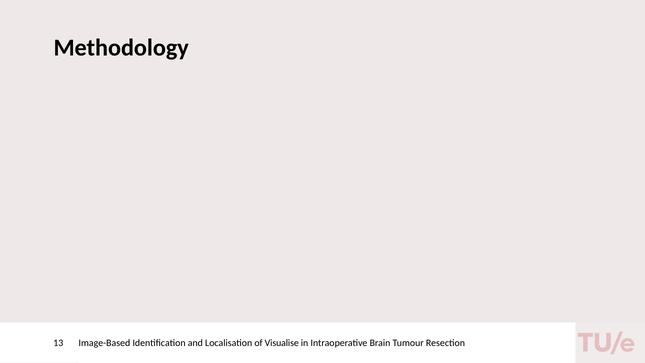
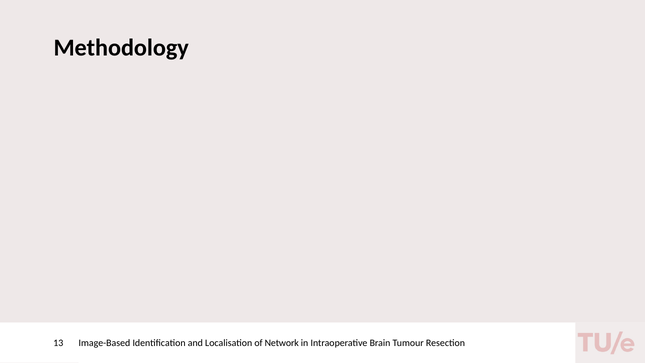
Visualise: Visualise -> Network (282, 343)
